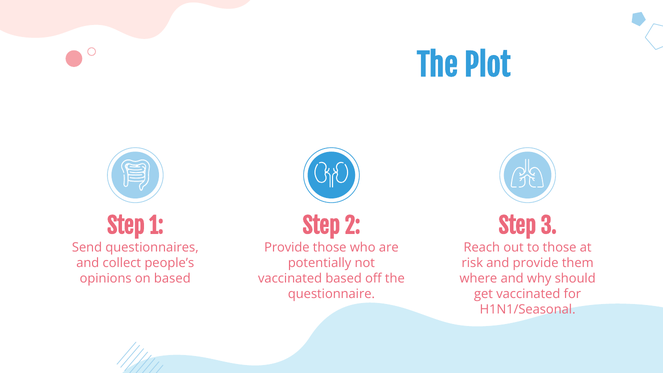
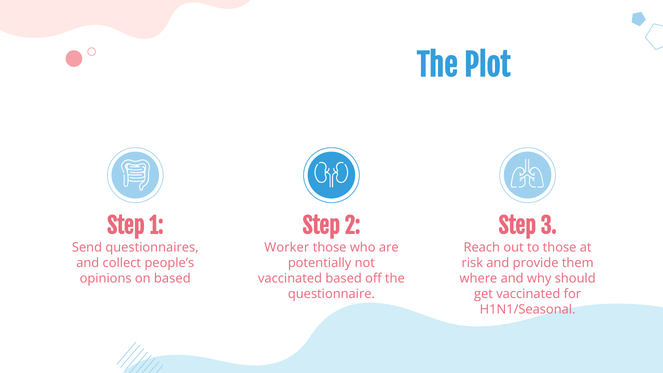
Provide: Provide -> Worker (287, 248)
